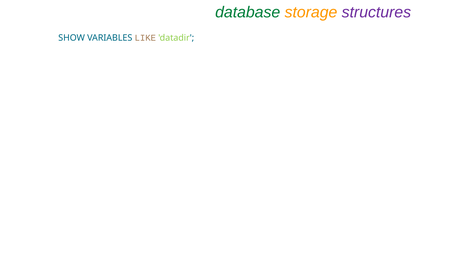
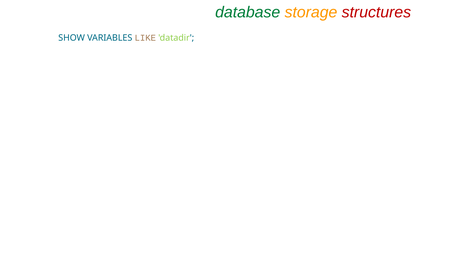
structures colour: purple -> red (376, 12)
